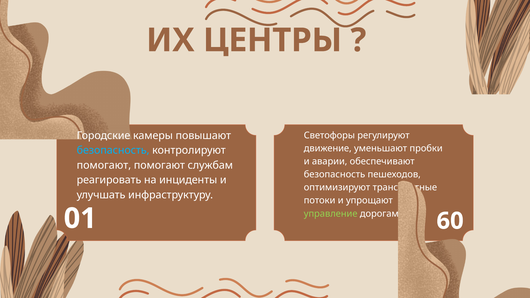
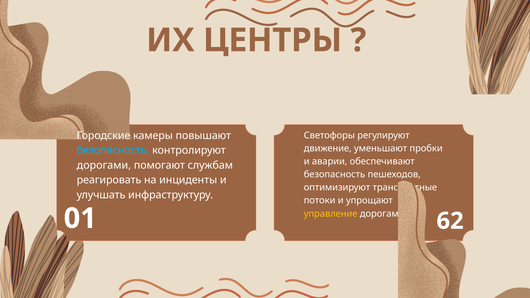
помогают: помогают -> дорогами (104, 165)
управление colour: light green -> yellow (331, 214)
60: 60 -> 62 (450, 221)
